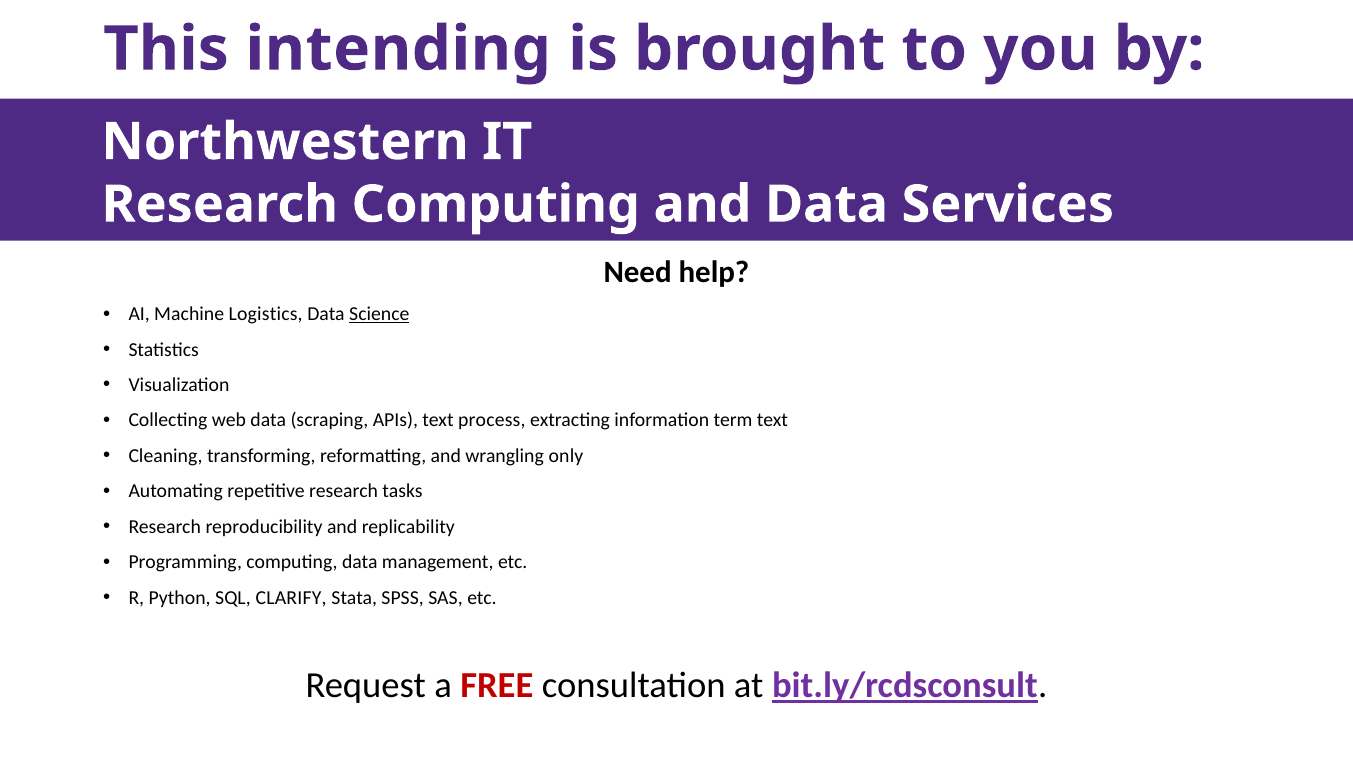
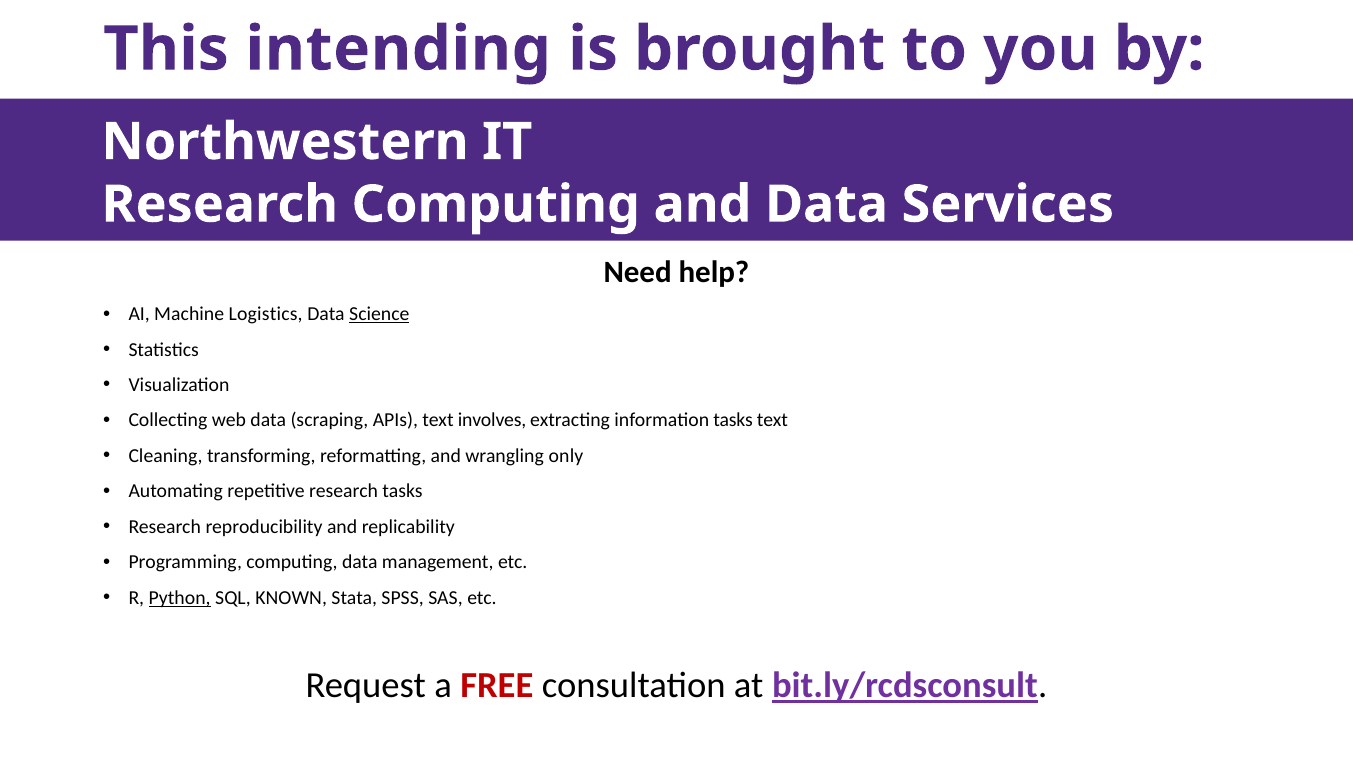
process: process -> involves (492, 421)
information term: term -> tasks (733, 421)
Python underline: none -> present (180, 598)
CLARIFY: CLARIFY -> KNOWN (291, 598)
